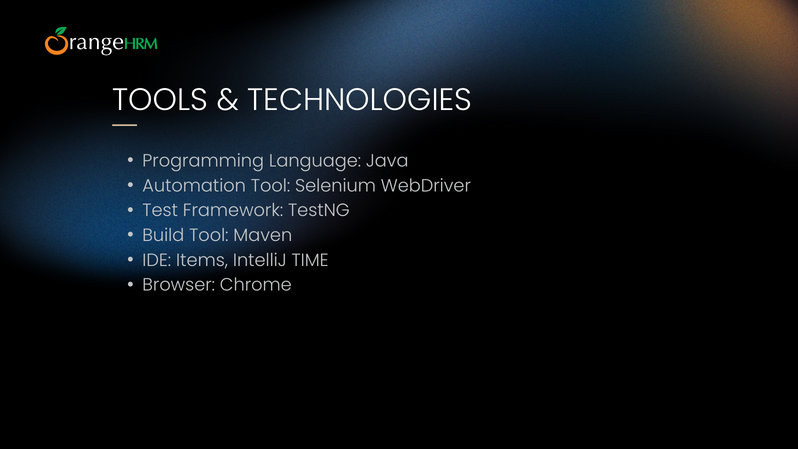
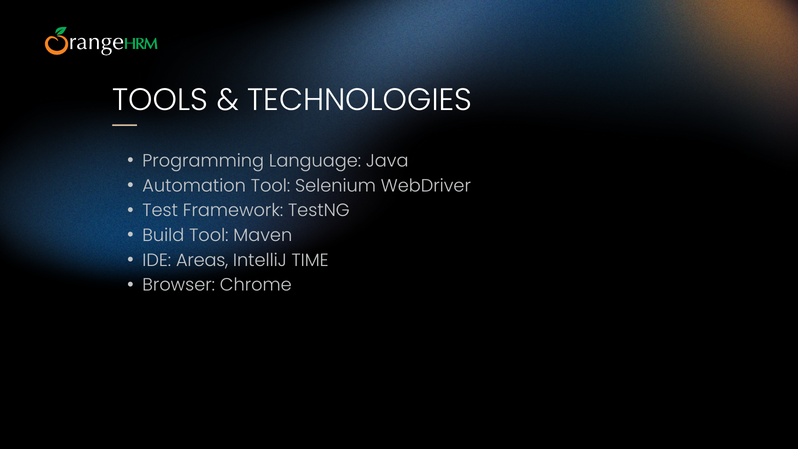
Items: Items -> Areas (202, 260)
